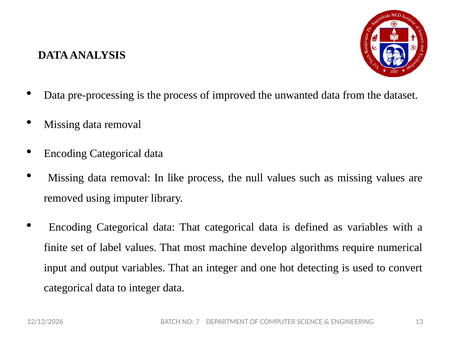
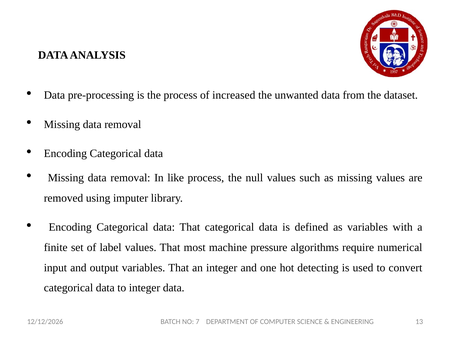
improved: improved -> increased (234, 95)
develop: develop -> pressure (269, 248)
